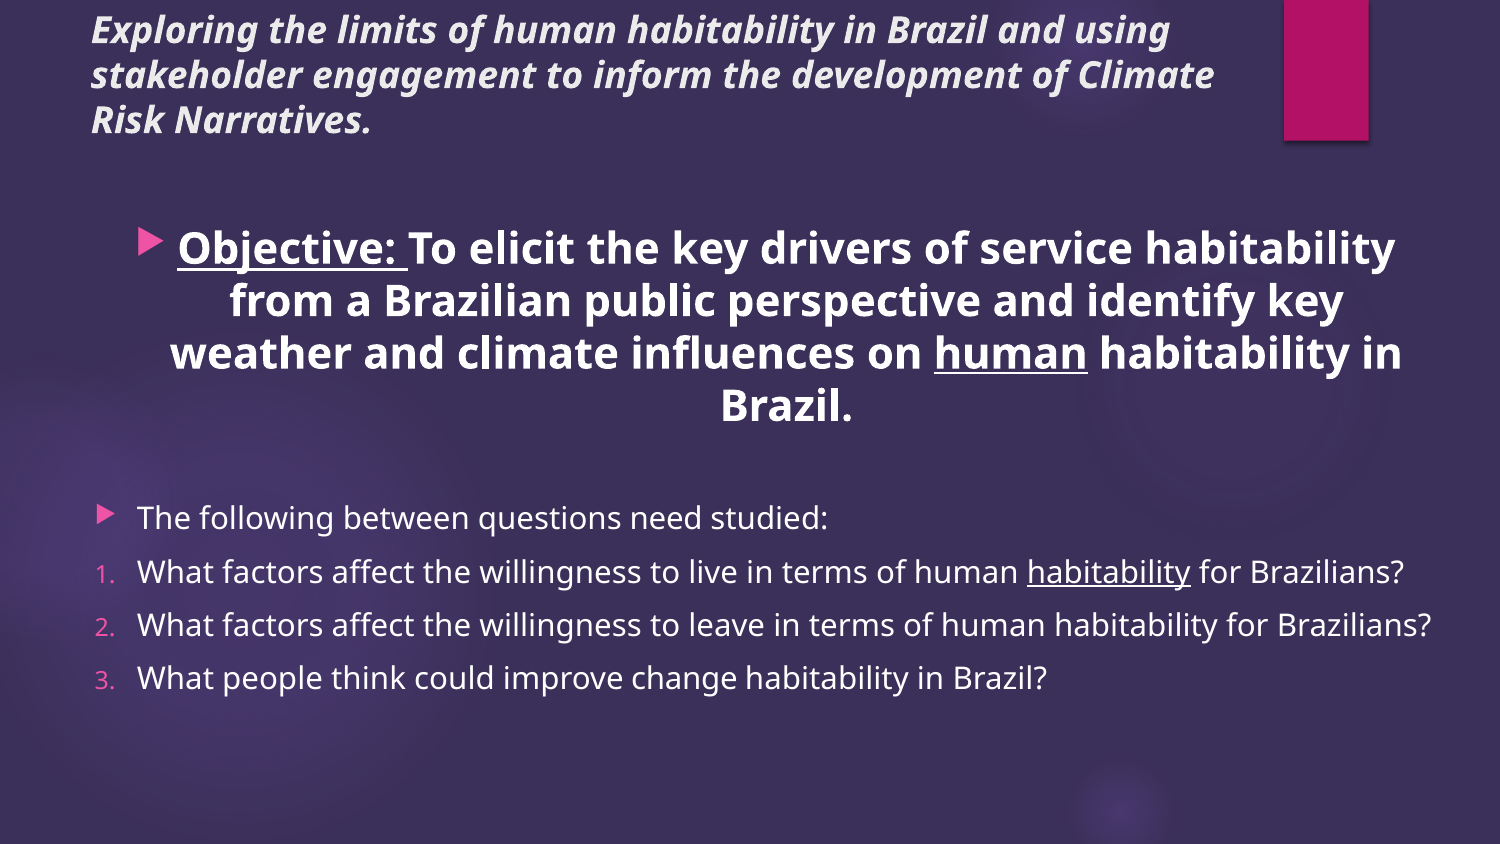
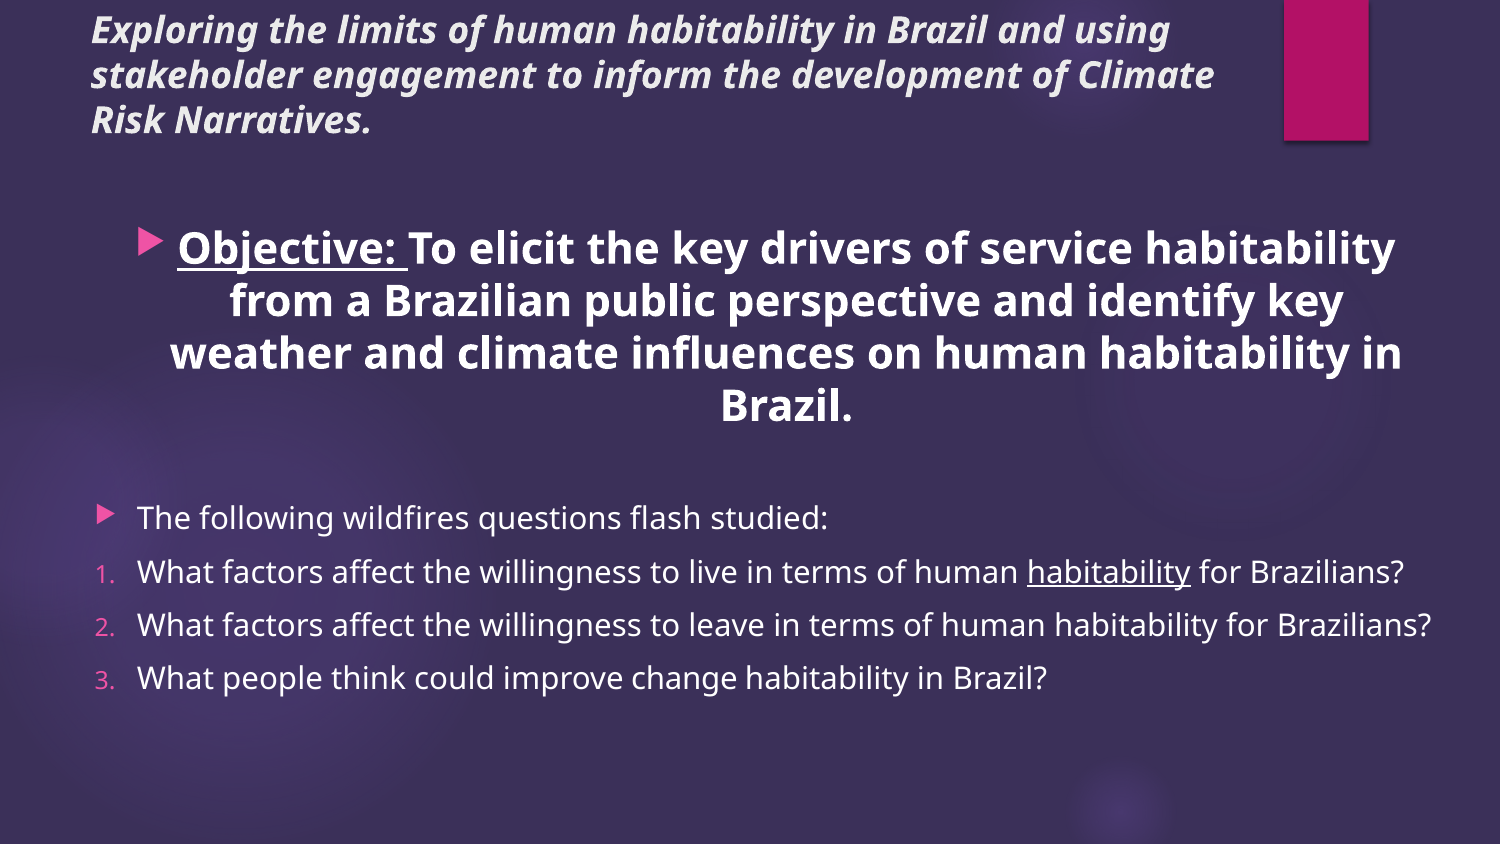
human underline: present -> none (1011, 354)
between: between -> wildfires (406, 519)
need: need -> flash (666, 519)
